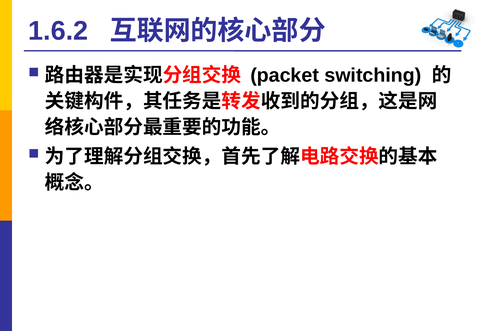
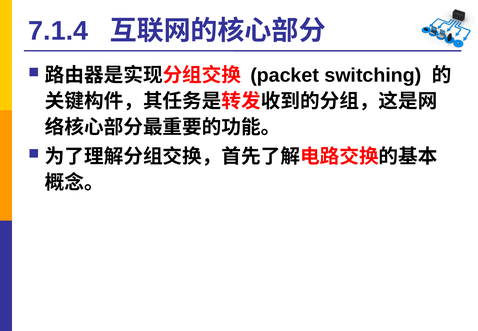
1.6.2: 1.6.2 -> 7.1.4 (58, 31)
